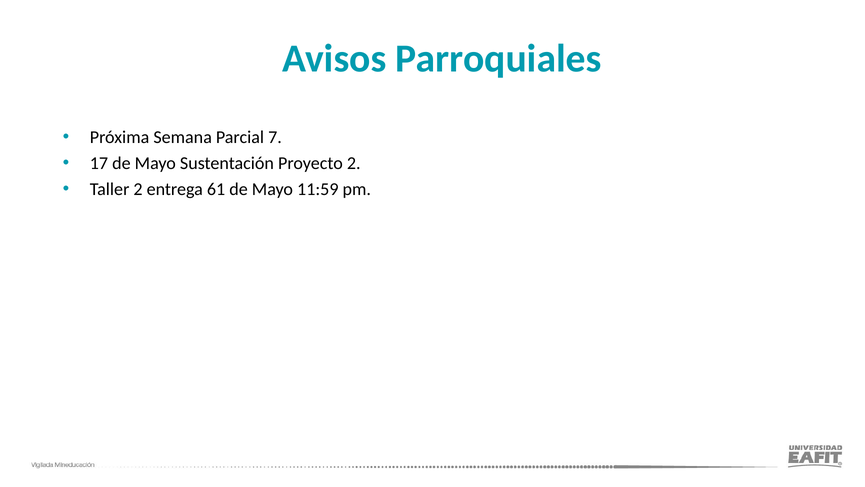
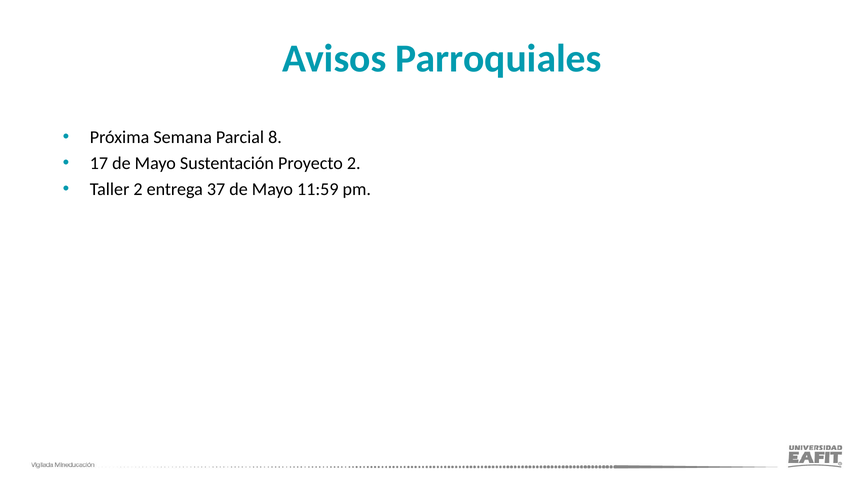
7: 7 -> 8 (275, 137)
61: 61 -> 37 (216, 189)
